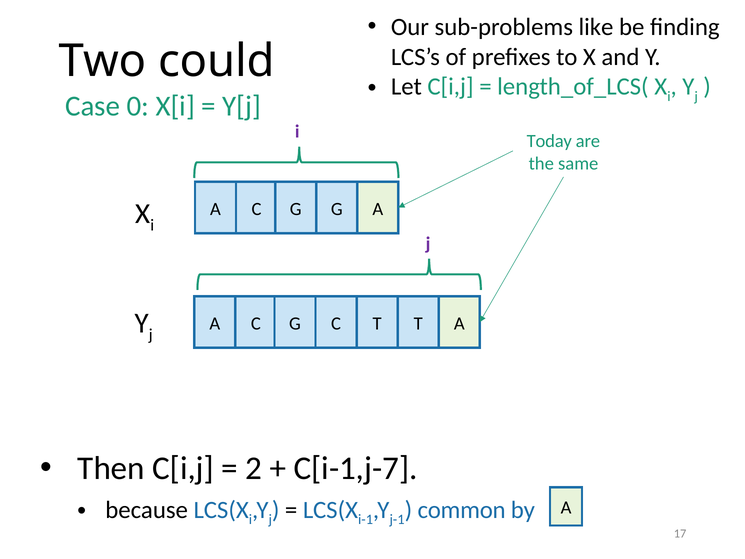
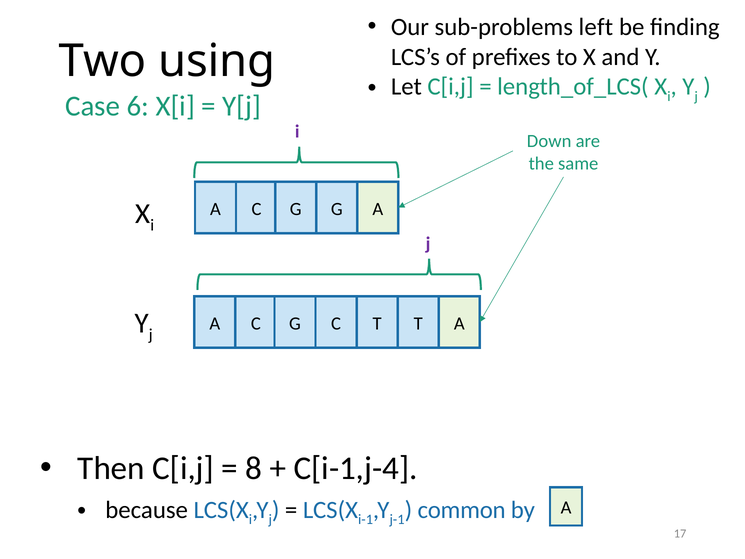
like: like -> left (596, 27)
could: could -> using (217, 61)
0: 0 -> 6 (138, 106)
Today: Today -> Down (549, 141)
2: 2 -> 8 (254, 468)
C[i-1,j-7: C[i-1,j-7 -> C[i-1,j-4 (356, 468)
